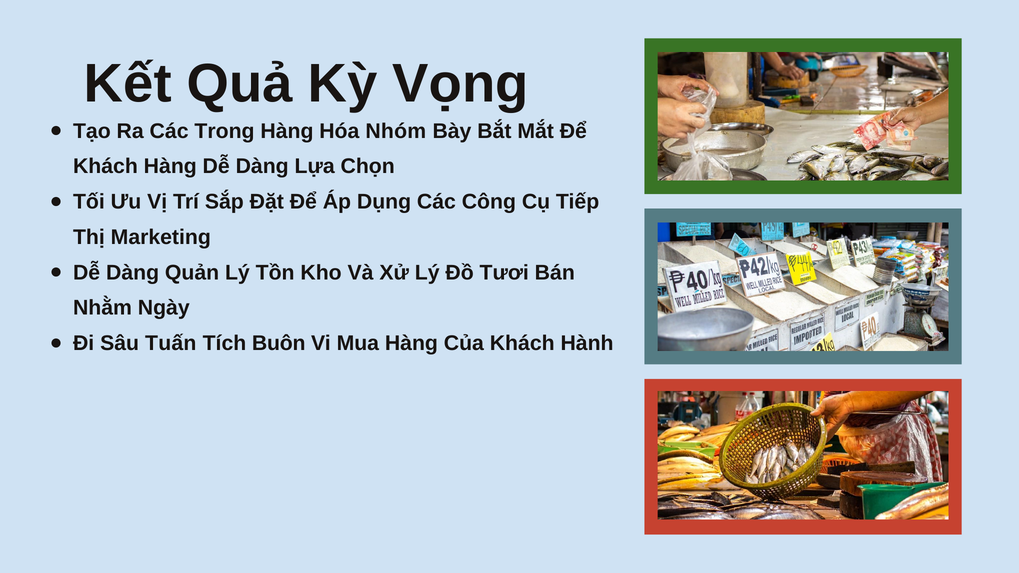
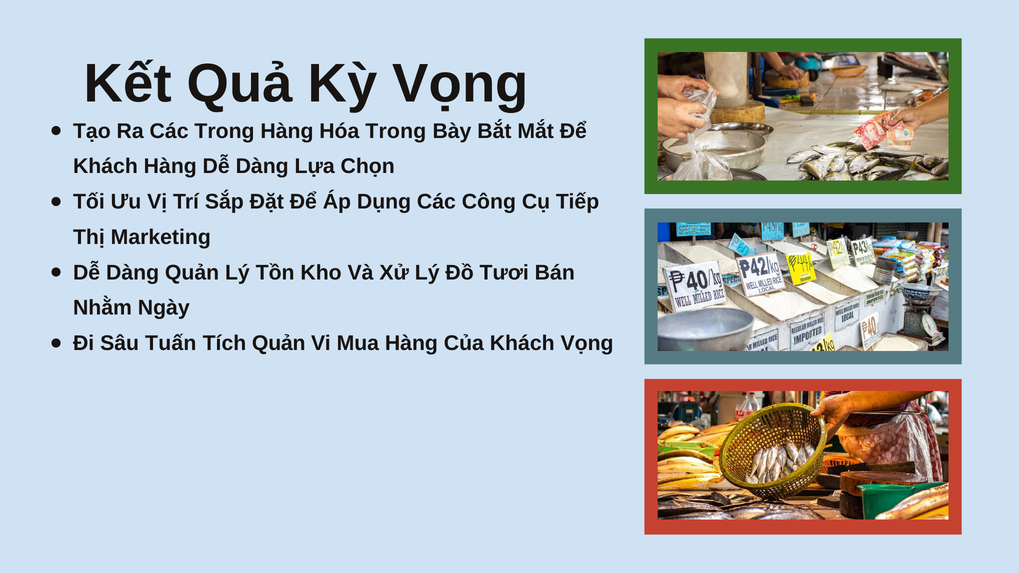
Hóa Nhóm: Nhóm -> Trong (396, 131)
Tích Buôn: Buôn -> Quản (279, 343)
Khách Hành: Hành -> Vọng (587, 343)
